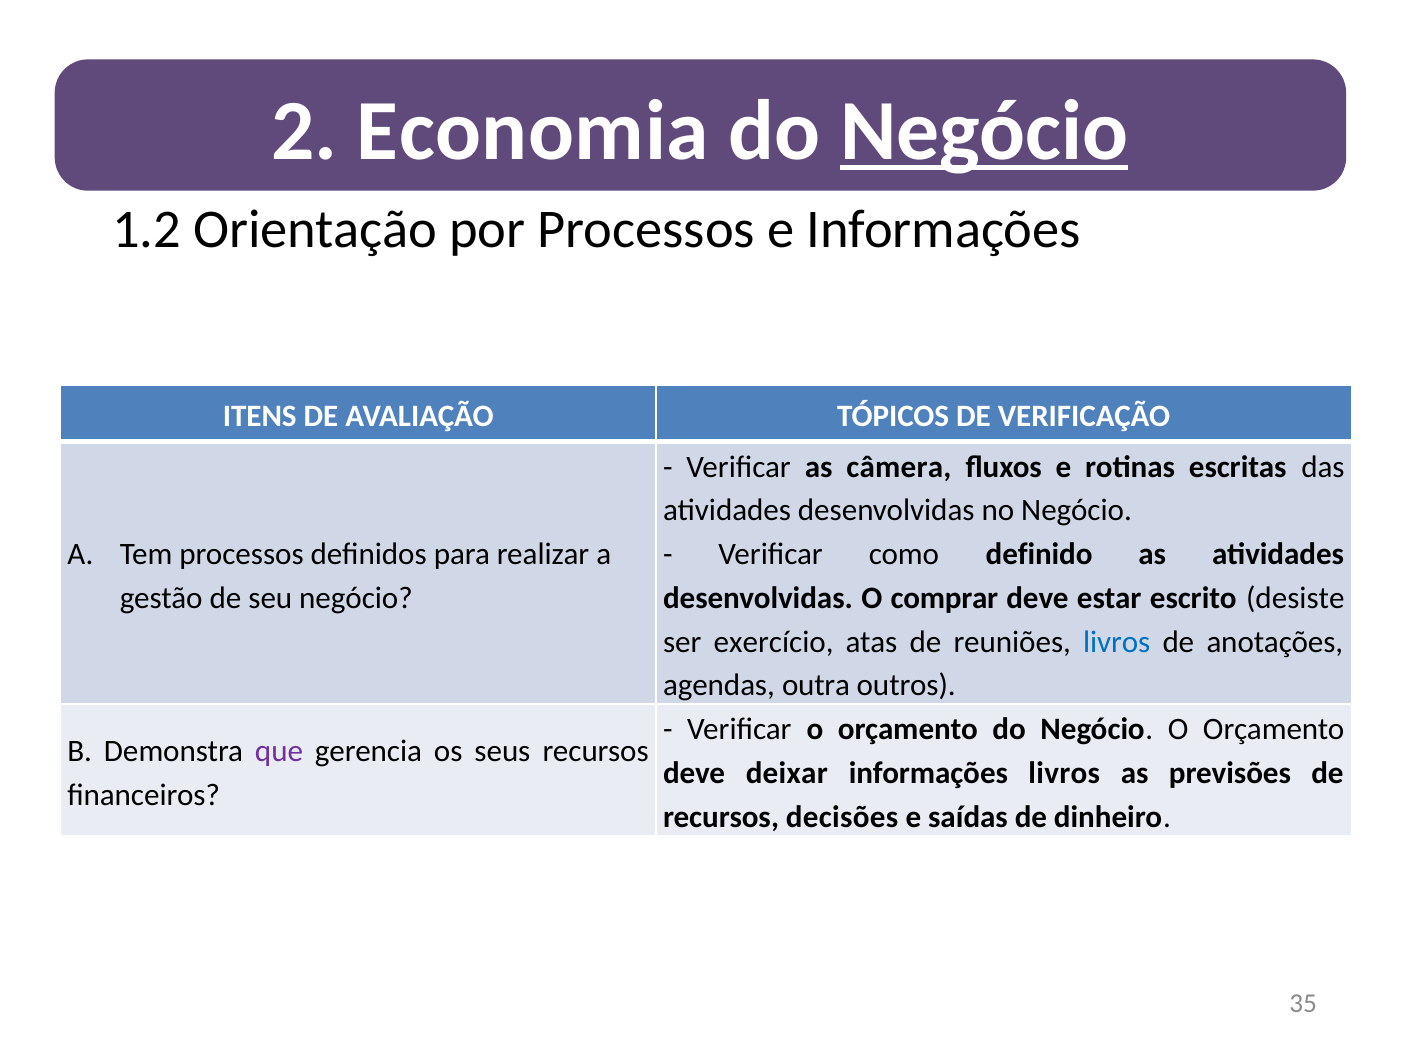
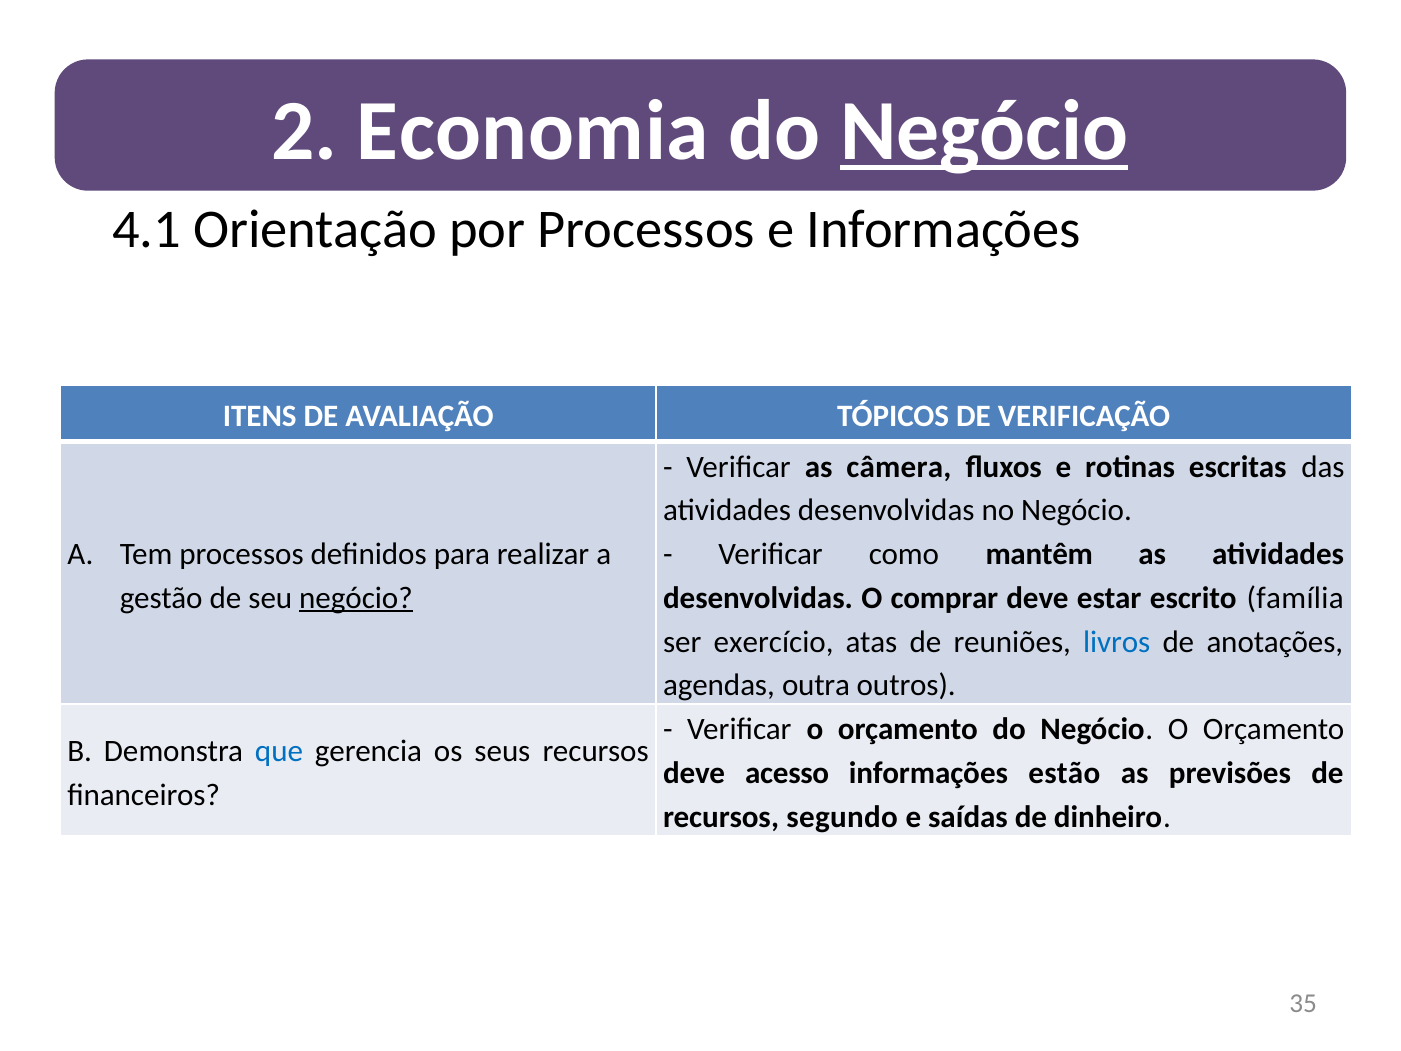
1.2: 1.2 -> 4.1 (147, 229)
definido: definido -> mantêm (1039, 554)
negócio underline: none -> present (356, 598)
desiste: desiste -> família (1295, 598)
que colour: purple -> blue (279, 751)
deixar: deixar -> acesso (787, 773)
informações livros: livros -> estão (1064, 773)
decisões: decisões -> segundo (842, 817)
